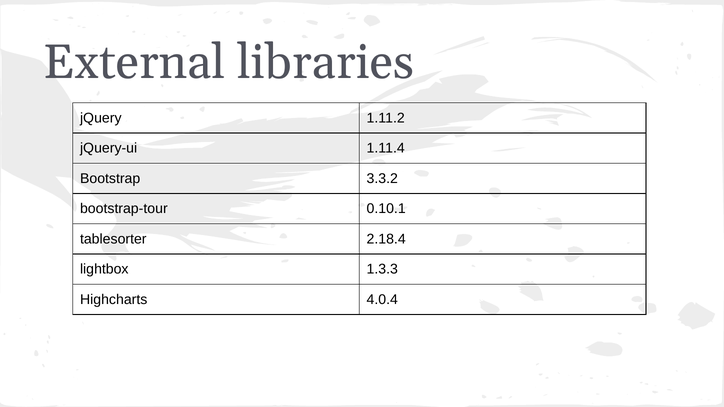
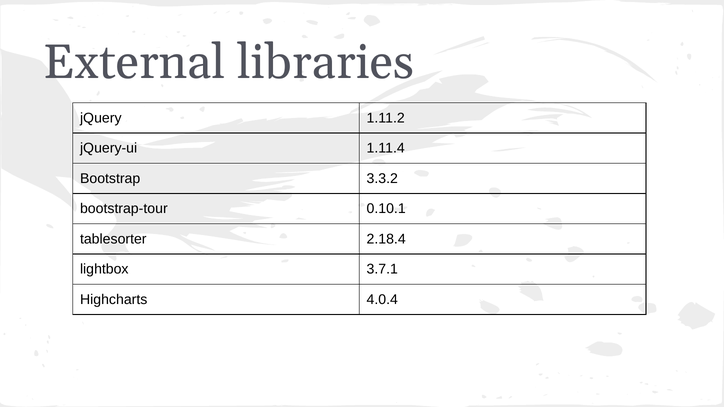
1.3.3: 1.3.3 -> 3.7.1 (382, 269)
